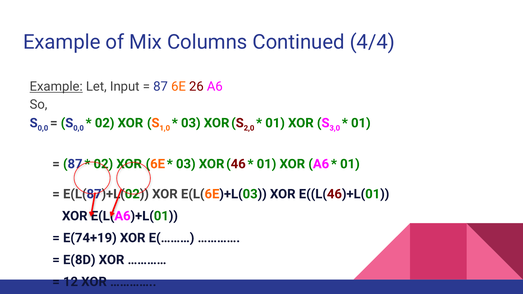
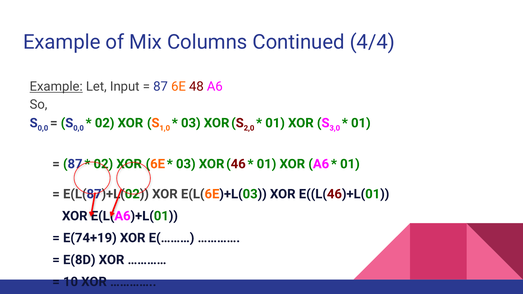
26: 26 -> 48 (196, 87)
12: 12 -> 10 (71, 282)
